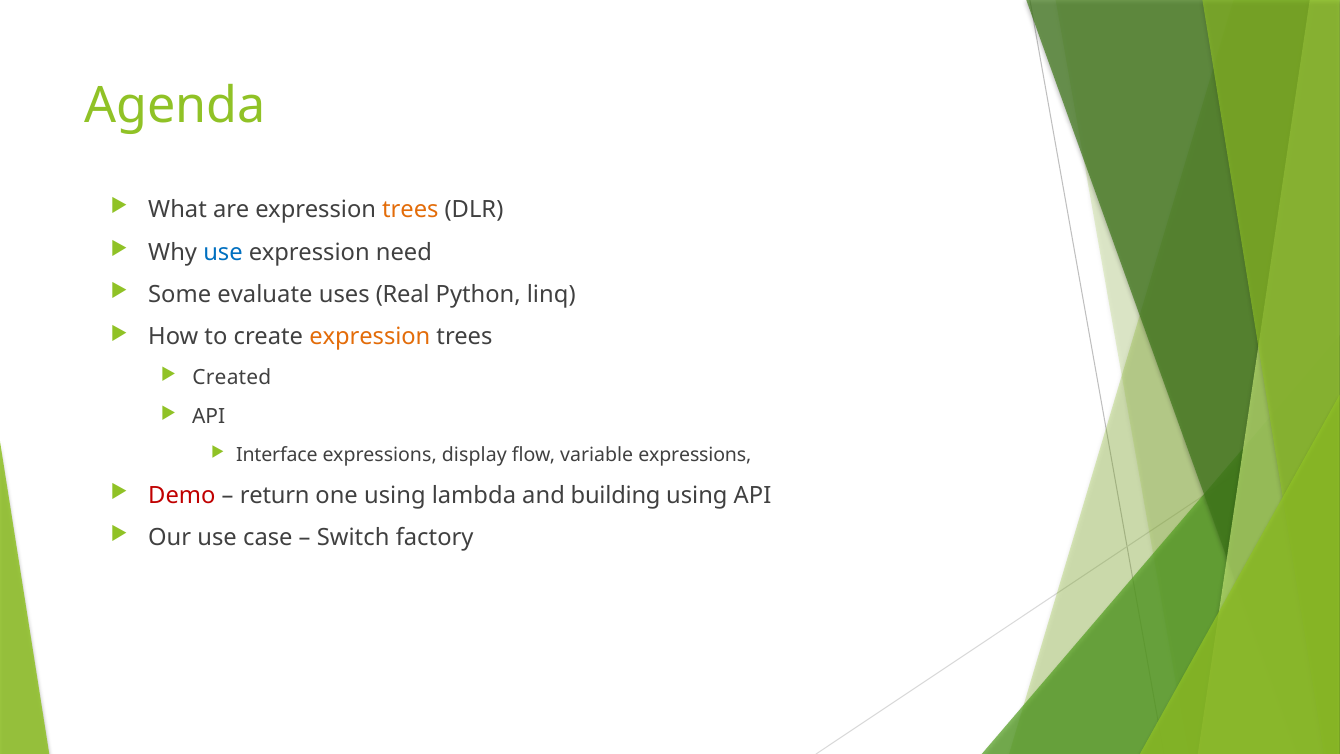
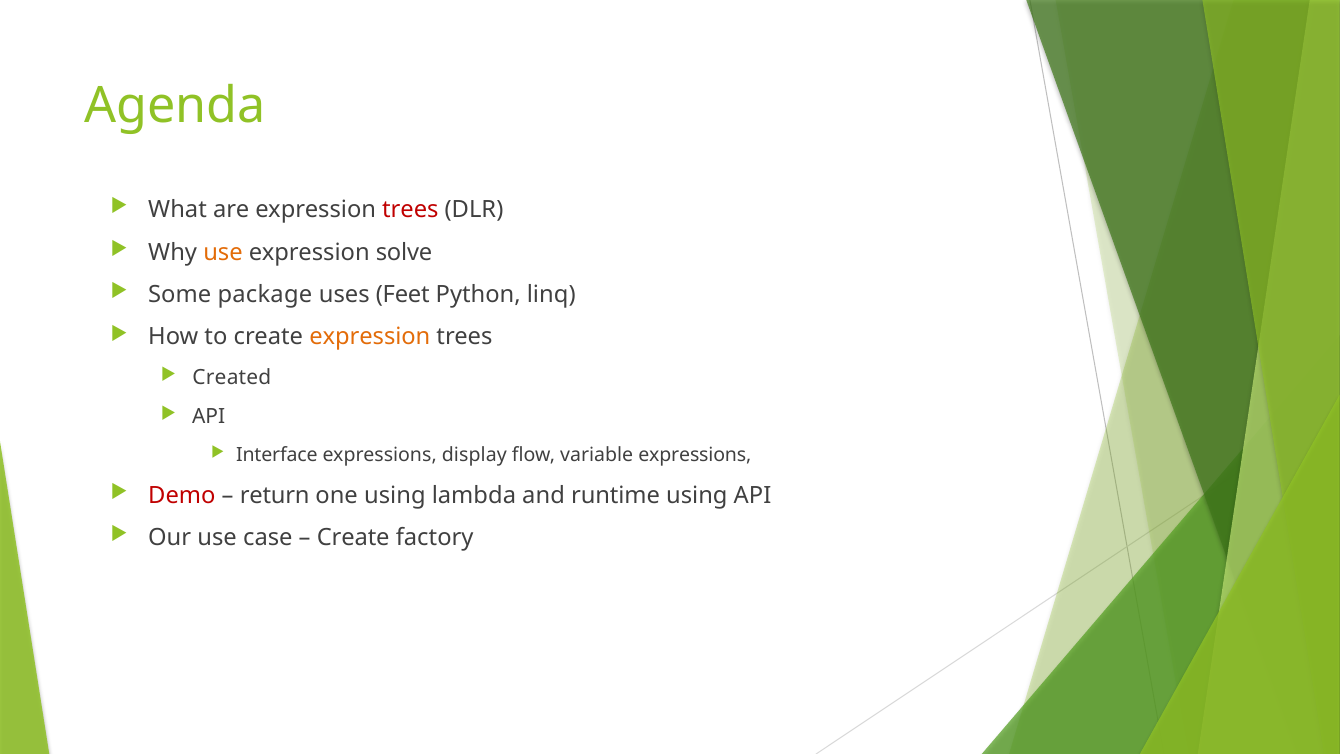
trees colour: orange -> red (410, 210)
use colour: blue -> orange (223, 252)
need: need -> solve (404, 252)
evaluate: evaluate -> package (265, 295)
Real: Real -> Feet (403, 295)
building: building -> runtime (616, 495)
Switch: Switch -> Create (353, 538)
